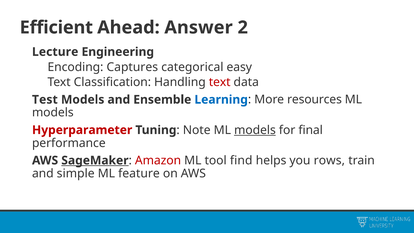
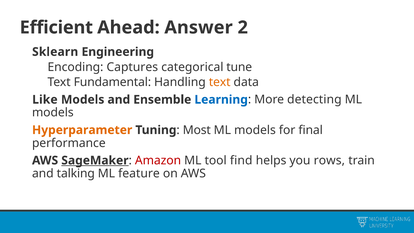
Lecture: Lecture -> Sklearn (55, 52)
easy: easy -> tune (239, 67)
Classification: Classification -> Fundamental (112, 82)
text colour: red -> orange (220, 82)
Test: Test -> Like (45, 100)
resources: resources -> detecting (314, 100)
Hyperparameter colour: red -> orange (82, 130)
Note: Note -> Most (197, 130)
models underline: present -> none (255, 130)
simple: simple -> talking (76, 173)
